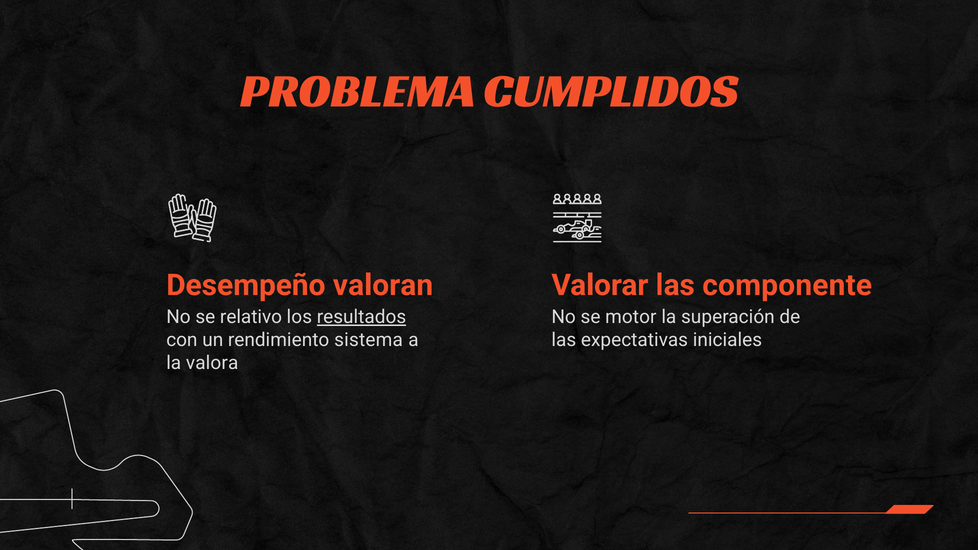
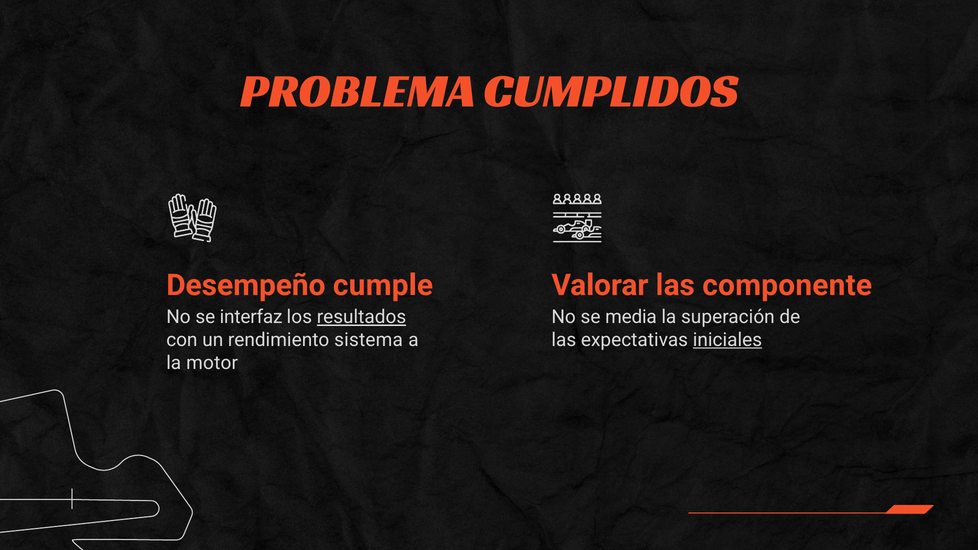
valoran: valoran -> cumple (383, 285)
relativo: relativo -> interfaz (251, 317)
motor: motor -> media (631, 317)
iniciales underline: none -> present (727, 340)
valora: valora -> motor (212, 363)
